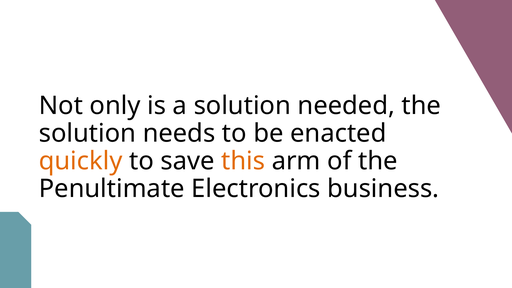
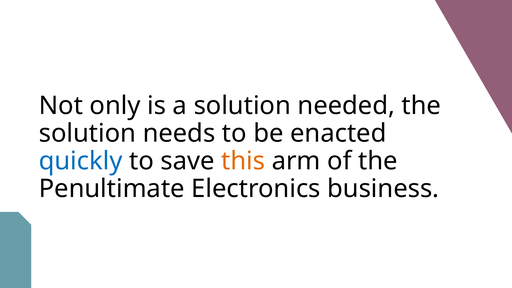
quickly colour: orange -> blue (81, 161)
